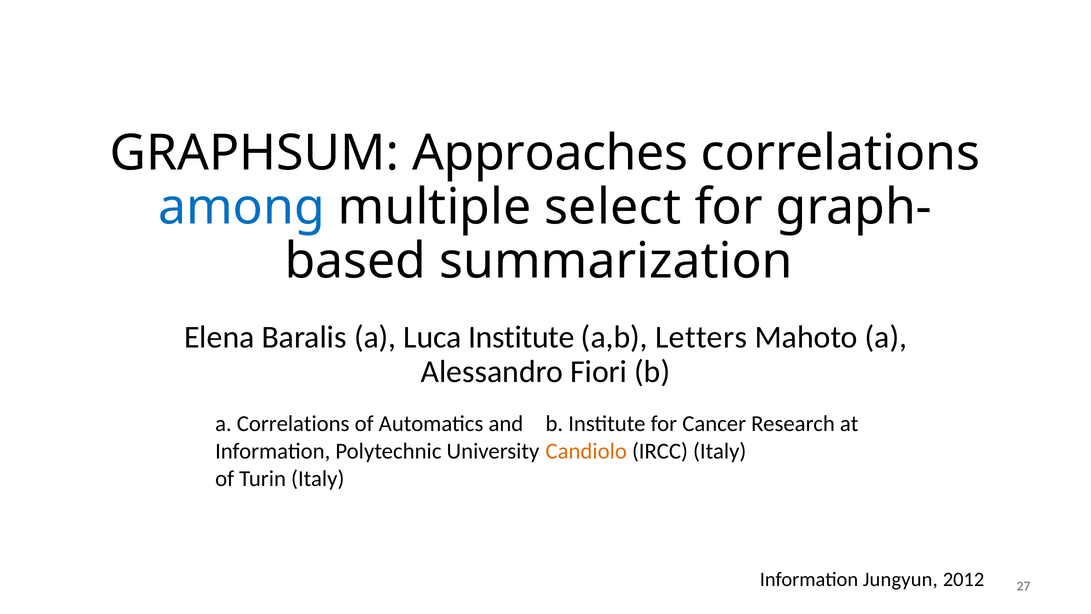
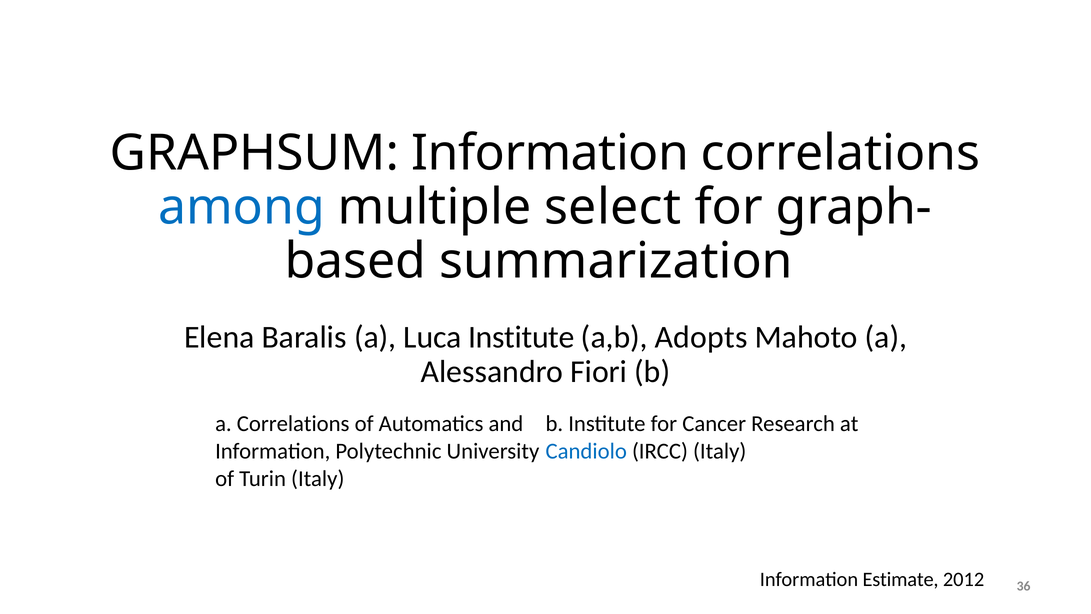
GRAPHSUM Approaches: Approaches -> Information (550, 153)
Letters: Letters -> Adopts (701, 337)
Candiolo colour: orange -> blue (586, 451)
Jungyun: Jungyun -> Estimate (901, 579)
27: 27 -> 36 (1024, 586)
